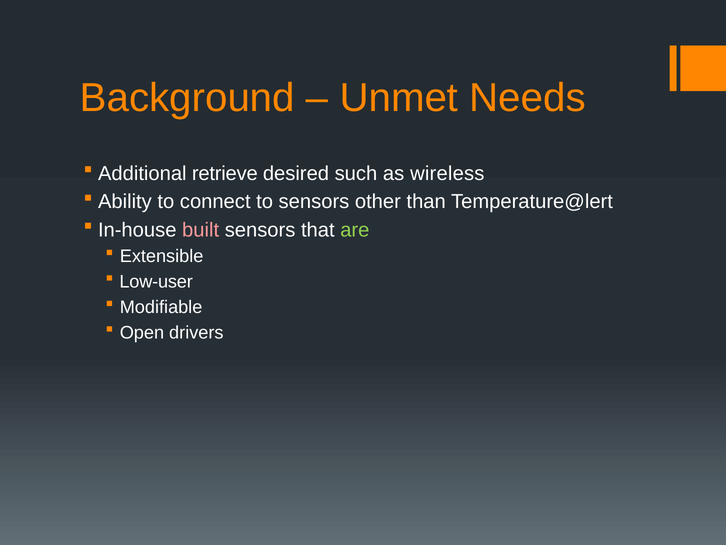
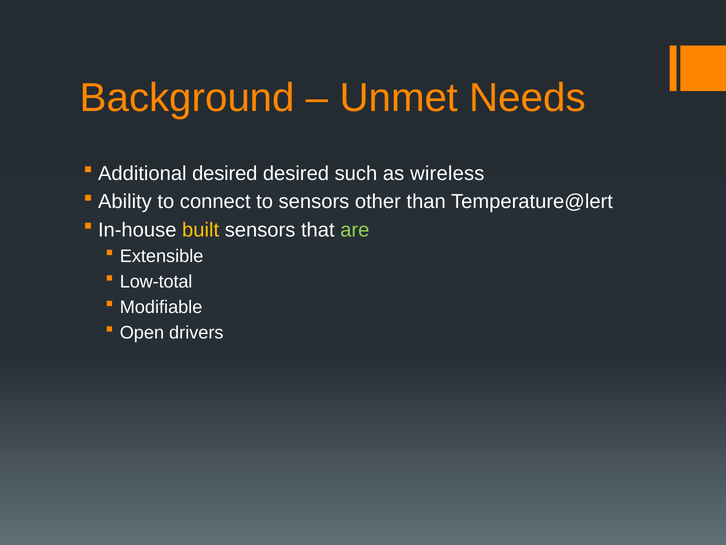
Additional retrieve: retrieve -> desired (225, 173)
built colour: pink -> yellow (201, 230)
Low-user: Low-user -> Low-total (156, 282)
